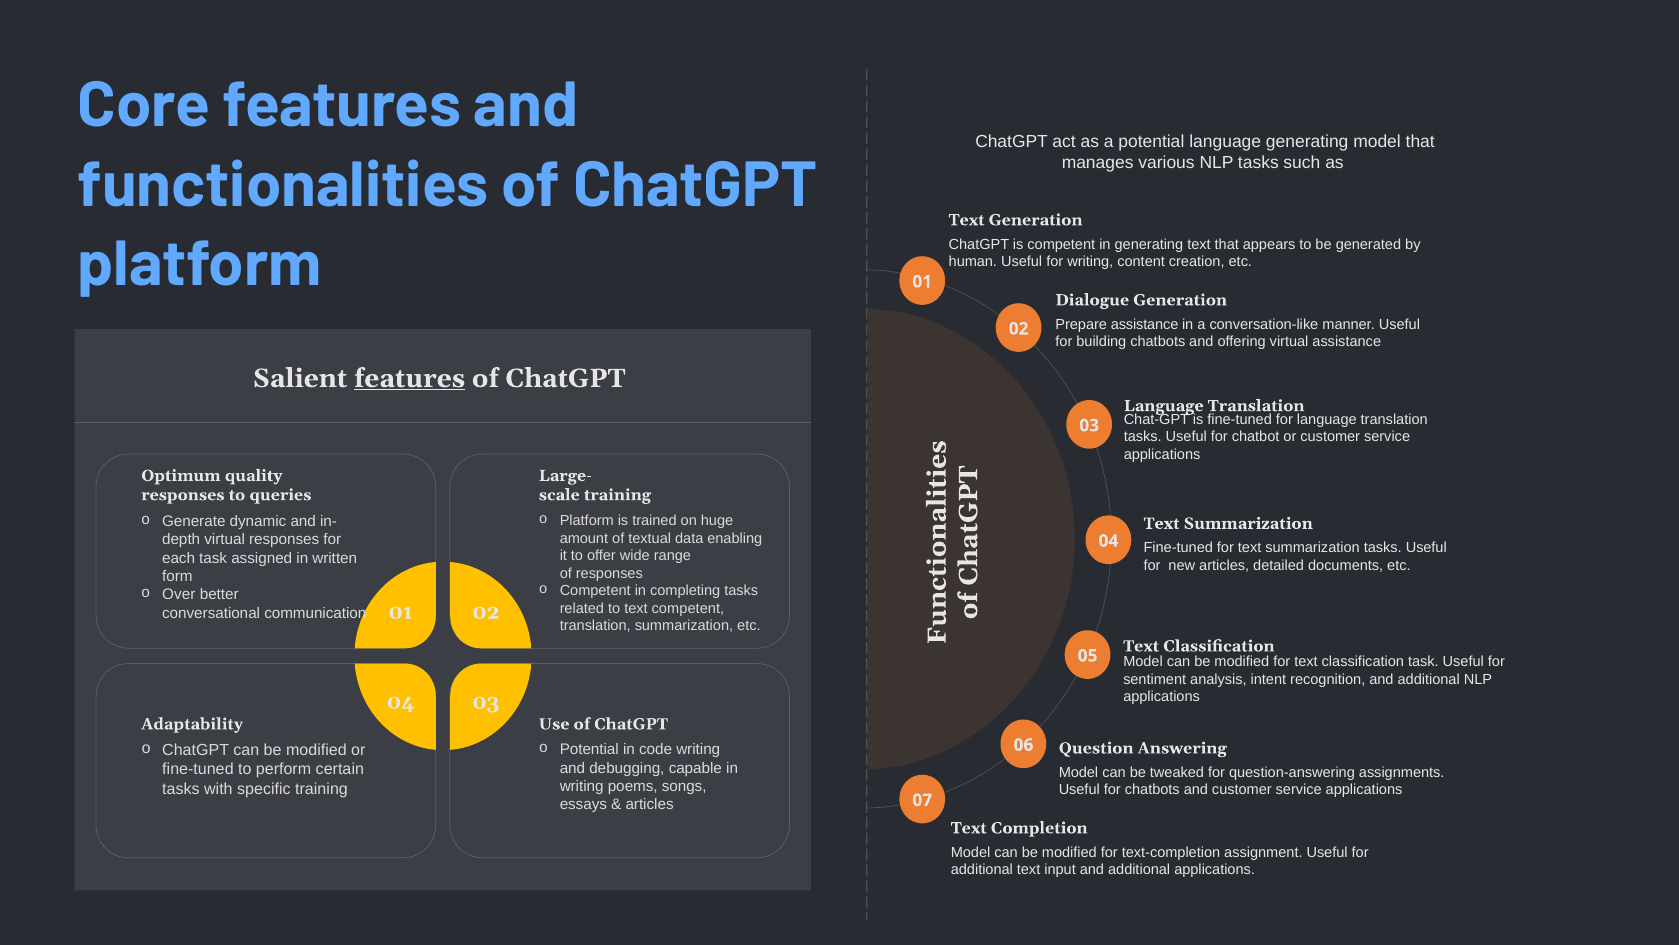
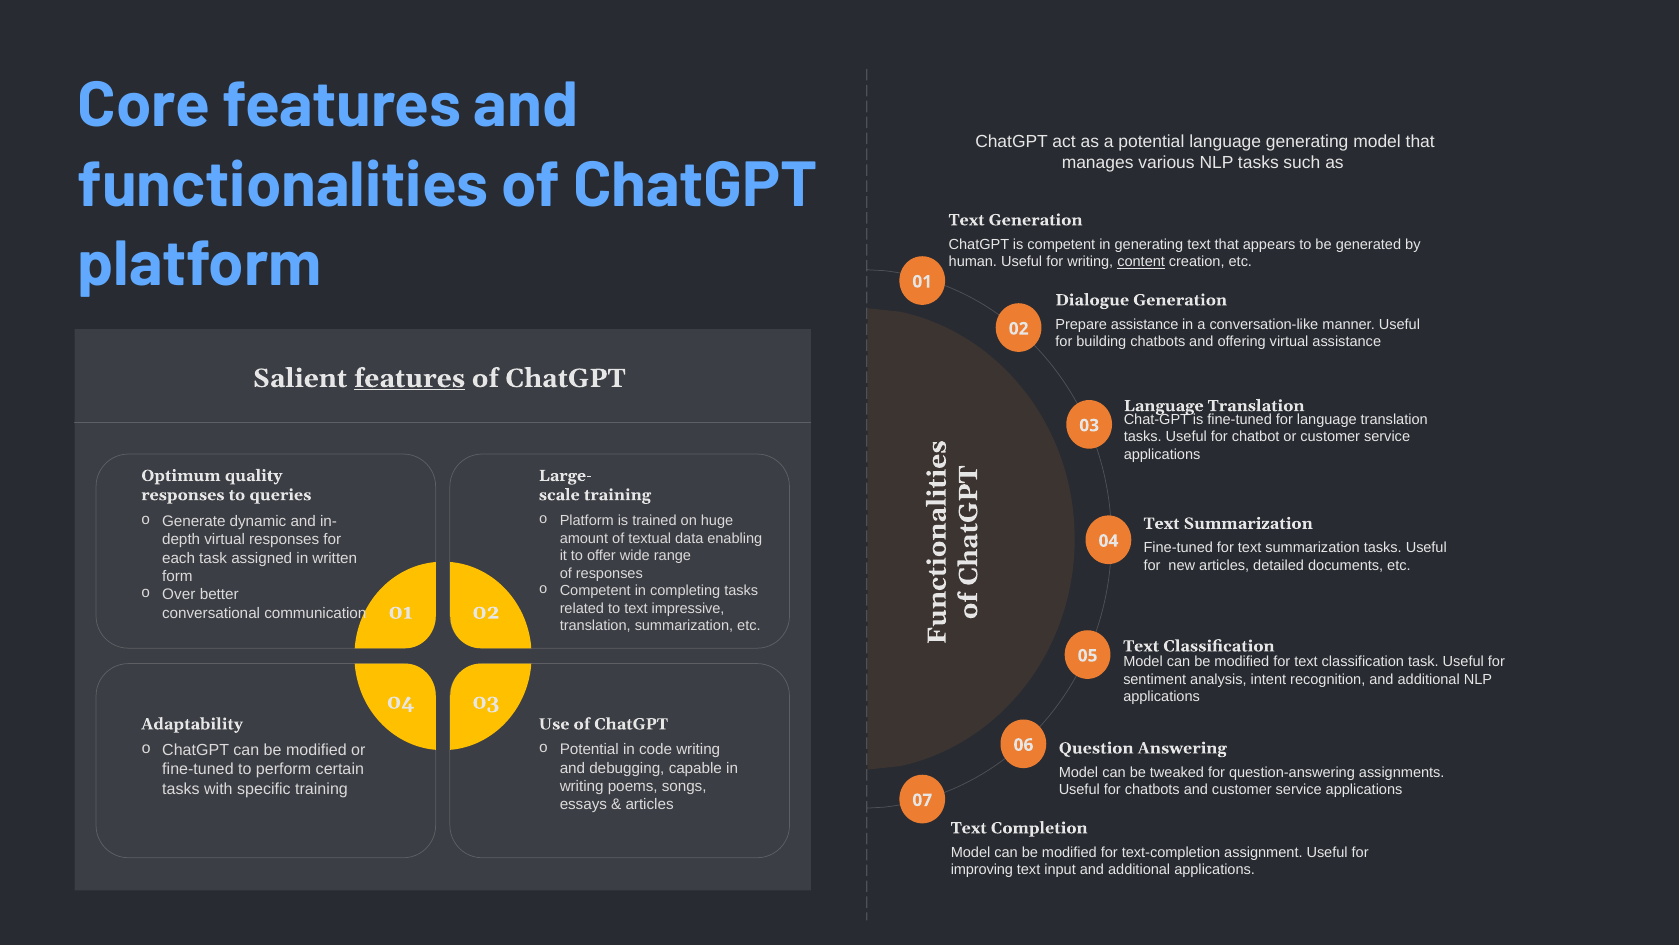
content underline: none -> present (1141, 262)
text competent: competent -> impressive (688, 608)
additional: additional -> improving (982, 870)
